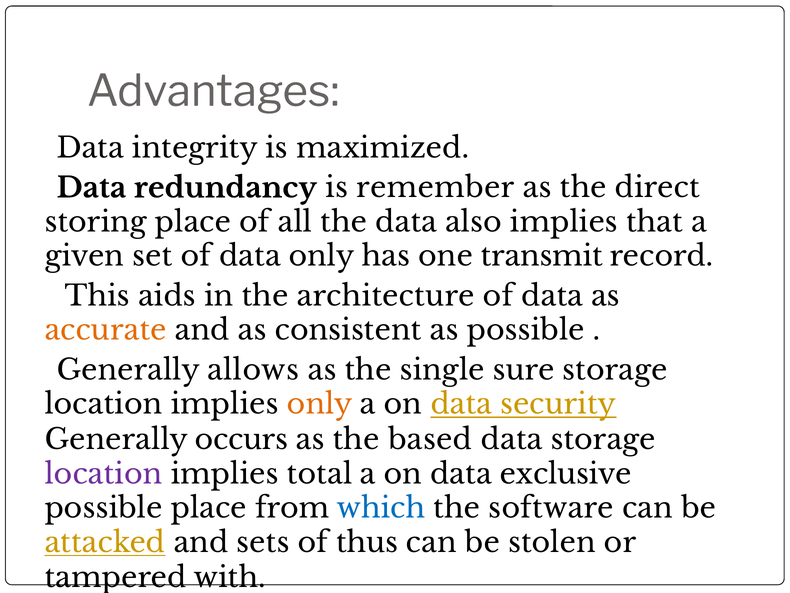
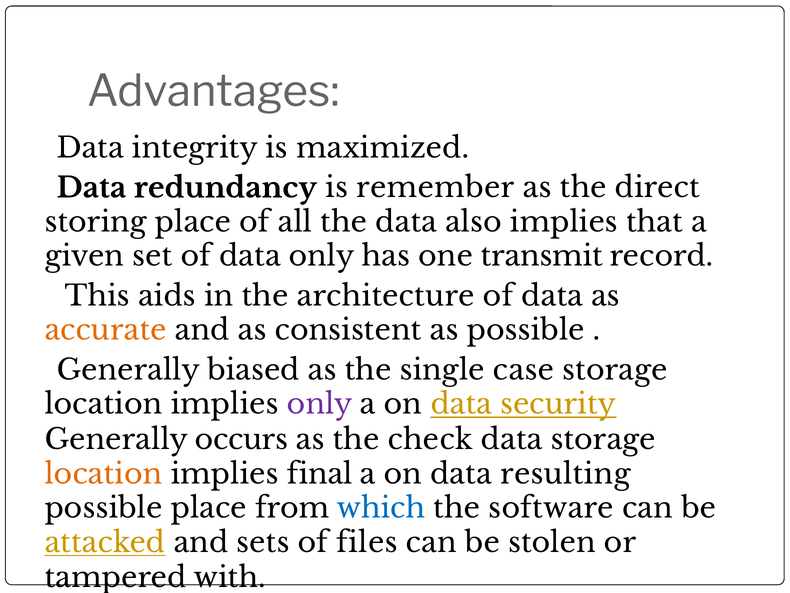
allows: allows -> biased (253, 370)
sure: sure -> case (524, 370)
only colour: orange -> purple (320, 404)
based: based -> check (430, 439)
location colour: purple -> orange (104, 474)
total: total -> final (320, 474)
exclusive: exclusive -> resulting (566, 474)
thus: thus -> files (367, 542)
